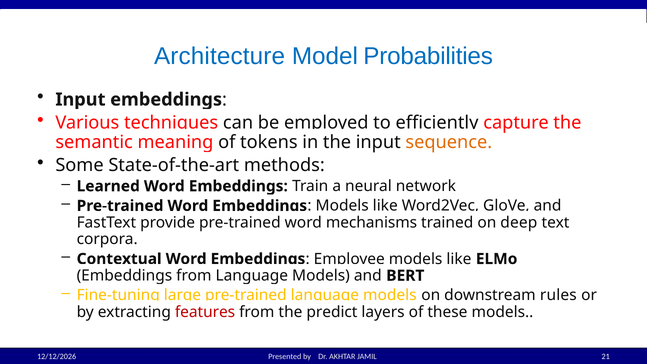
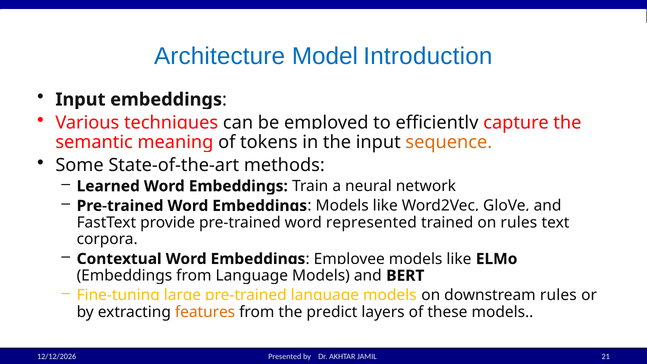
Probabilities: Probabilities -> Introduction (428, 56)
mechanisms: mechanisms -> represented (371, 223)
on deep: deep -> rules (519, 223)
features colour: red -> orange (205, 312)
